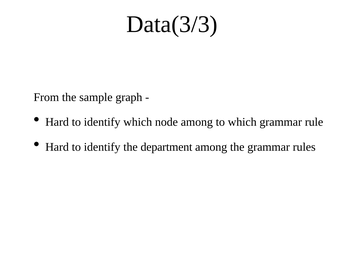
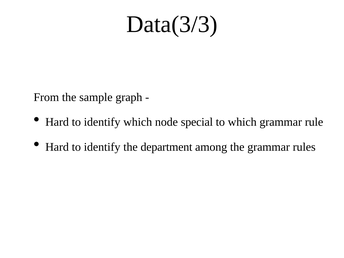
node among: among -> special (197, 122)
